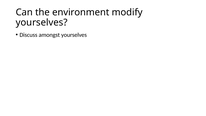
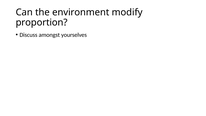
yourselves: yourselves -> proportion (42, 22)
